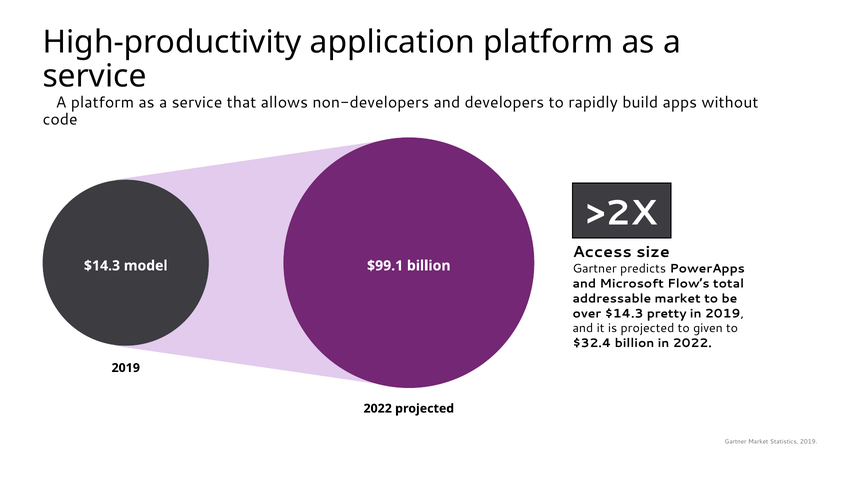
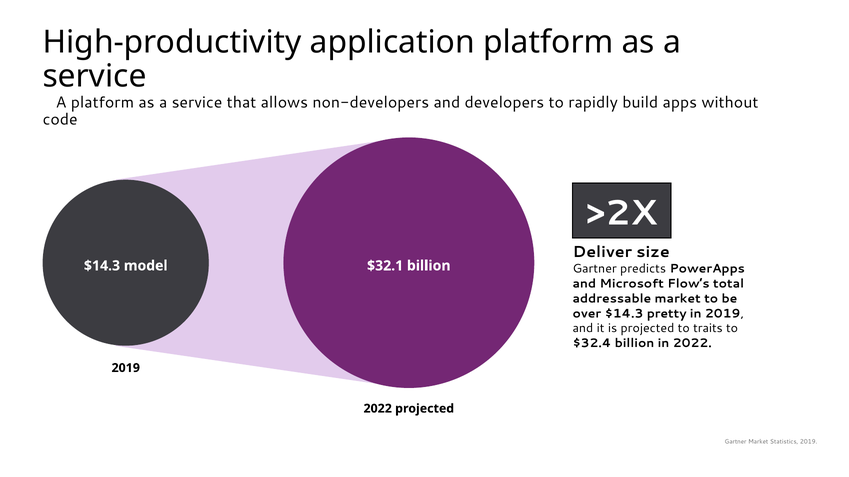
Access: Access -> Deliver (602, 252)
$99.1: $99.1 -> $32.1 (385, 266)
given: given -> traits (708, 329)
